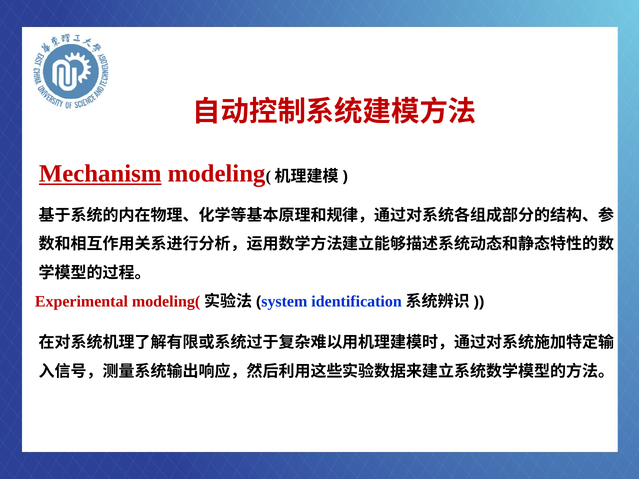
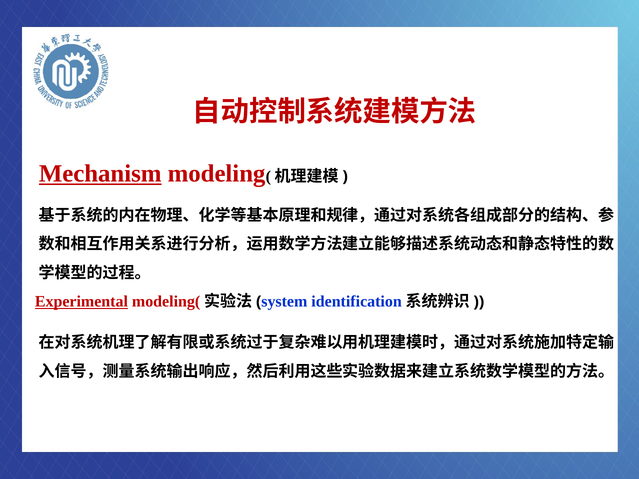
Experimental underline: none -> present (81, 302)
